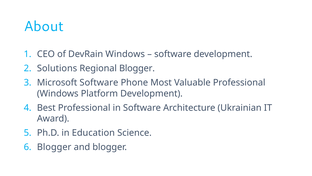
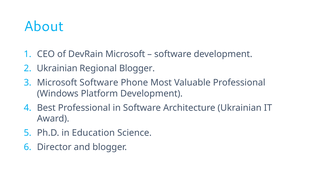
DevRain Windows: Windows -> Microsoft (125, 54)
Solutions: Solutions -> Ukrainian (57, 68)
Blogger: Blogger -> Director (54, 147)
